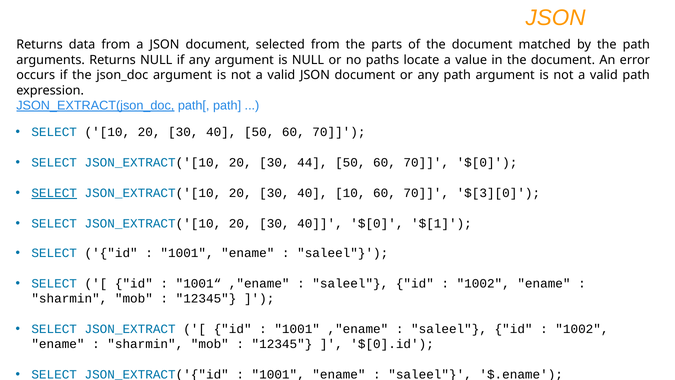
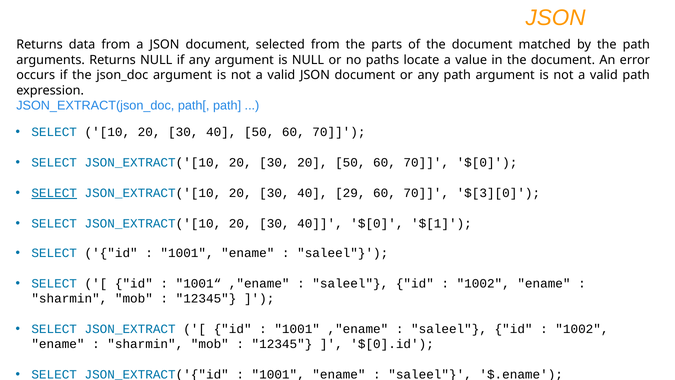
JSON_EXTRACT(json_doc underline: present -> none (95, 105)
30 44: 44 -> 20 (312, 163)
40 10: 10 -> 29 (350, 193)
